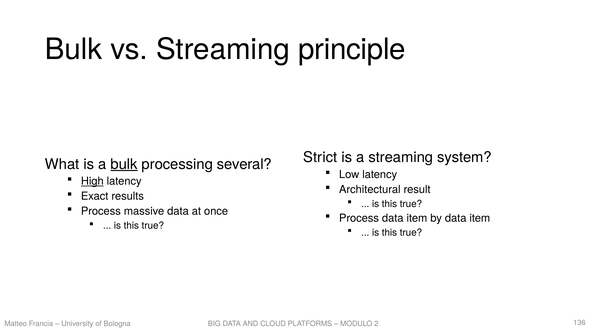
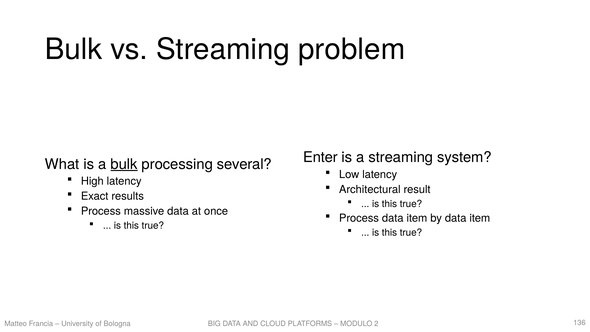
principle: principle -> problem (352, 50)
Strict: Strict -> Enter (320, 157)
High underline: present -> none (92, 181)
